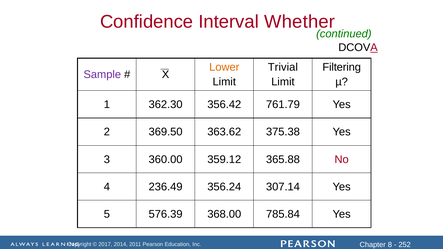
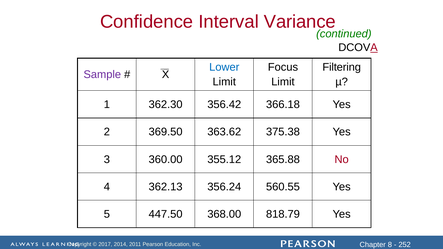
Whether: Whether -> Variance (300, 22)
Lower colour: orange -> blue (224, 67)
Trivial: Trivial -> Focus (283, 67)
761.79: 761.79 -> 366.18 (283, 105)
359.12: 359.12 -> 355.12 (224, 160)
236.49: 236.49 -> 362.13 (166, 187)
307.14: 307.14 -> 560.55 (283, 187)
576.39: 576.39 -> 447.50 (166, 214)
785.84: 785.84 -> 818.79 (283, 214)
